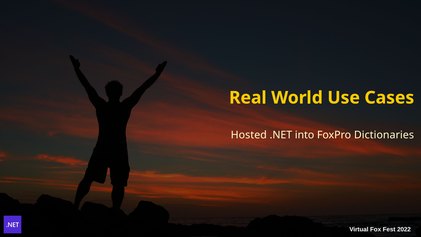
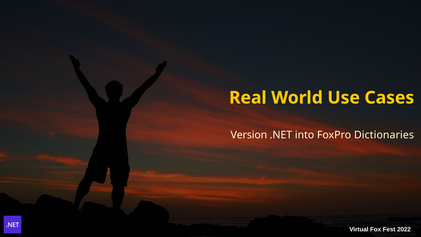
Hosted: Hosted -> Version (249, 135)
